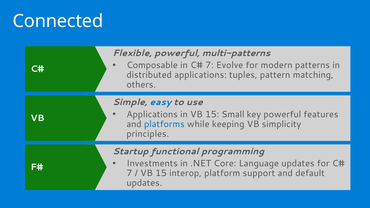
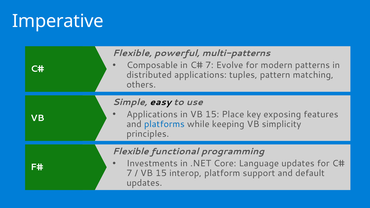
Connected: Connected -> Imperative (58, 21)
easy colour: blue -> black (161, 102)
Small: Small -> Place (233, 114)
key powerful: powerful -> exposing (282, 114)
Startup: Startup -> Flexible (131, 151)
